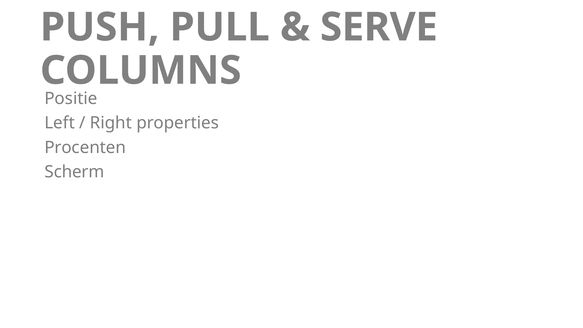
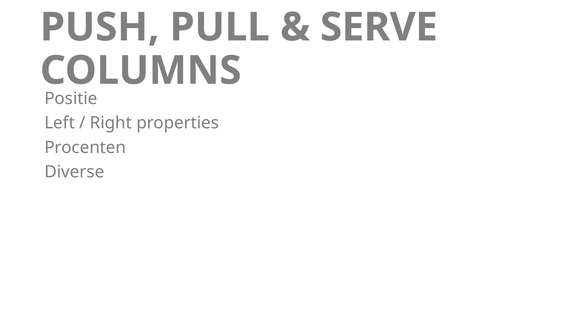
Scherm: Scherm -> Diverse (74, 172)
